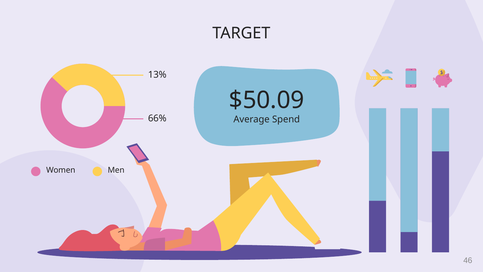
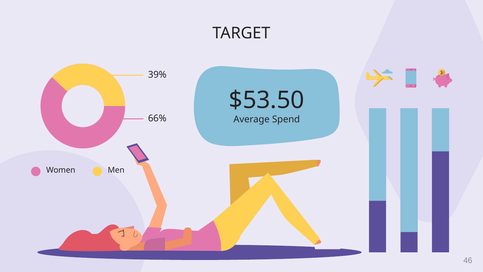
13%: 13% -> 39% (157, 75)
$50.09: $50.09 -> $53.50 (267, 100)
